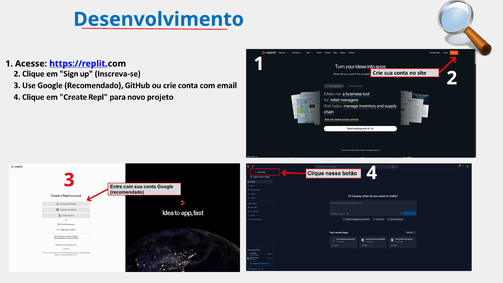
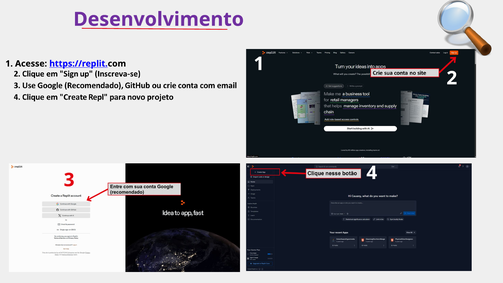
Desenvolvimento colour: blue -> purple (159, 19)
